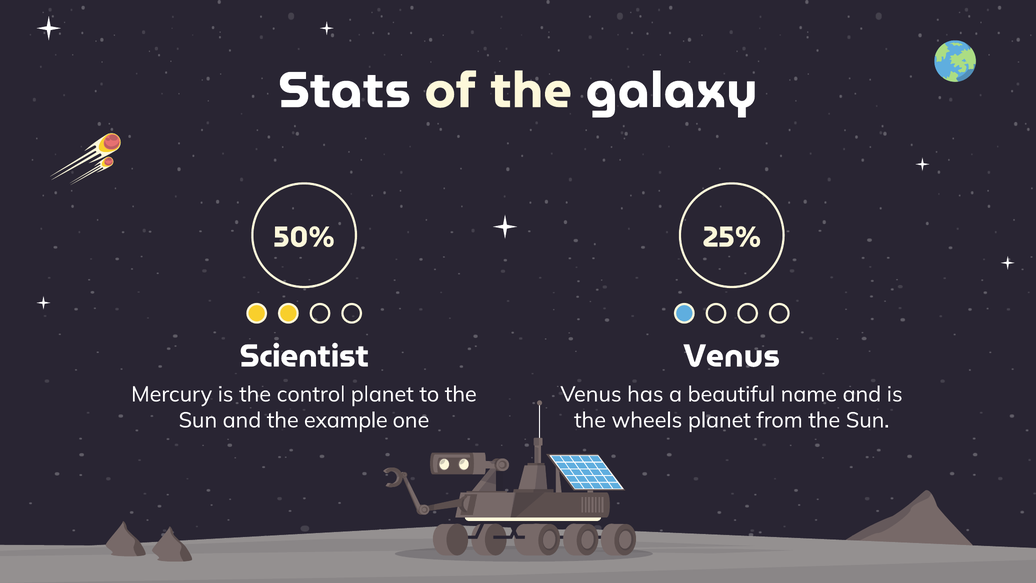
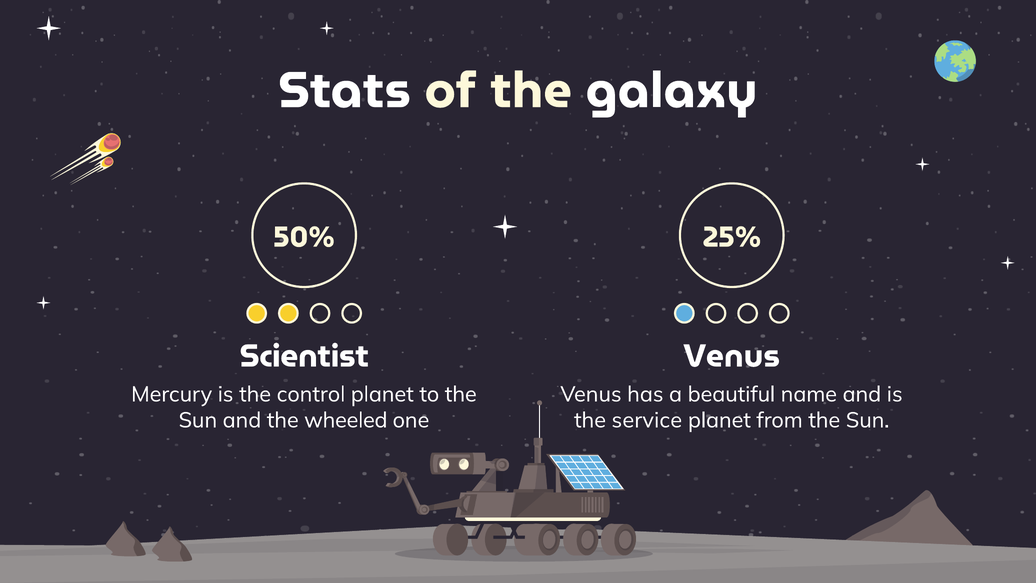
example: example -> wheeled (346, 420)
wheels: wheels -> service (647, 420)
